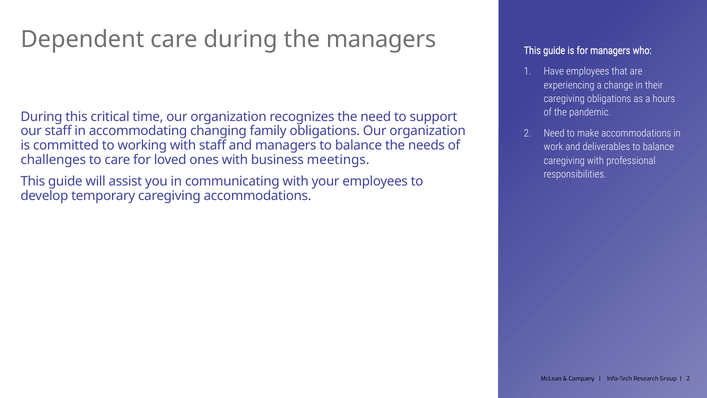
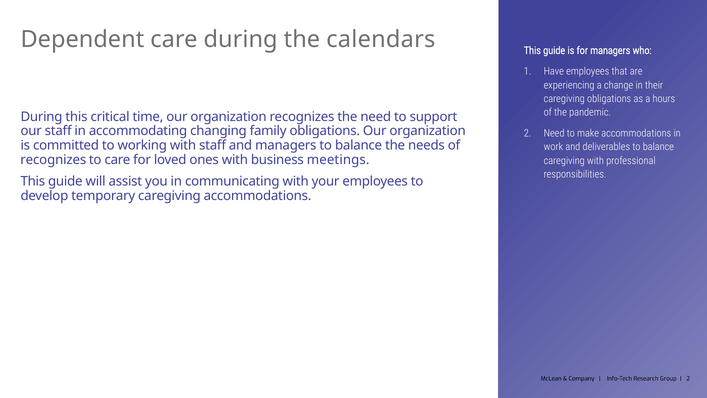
the managers: managers -> calendars (381, 40)
challenges: challenges -> recognizes (53, 160)
